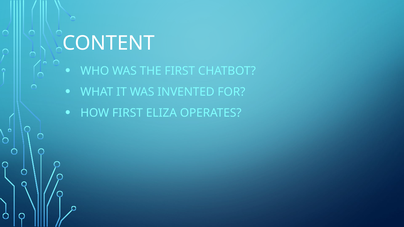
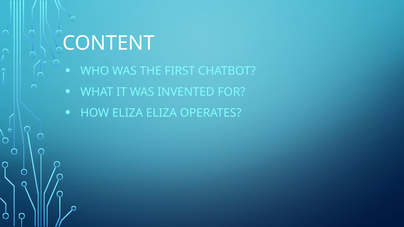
HOW FIRST: FIRST -> ELIZA (128, 113)
